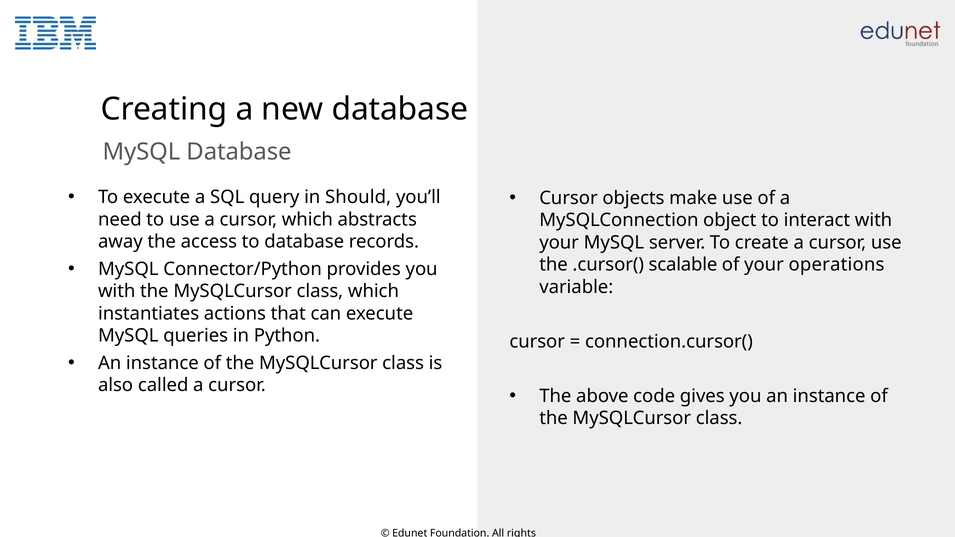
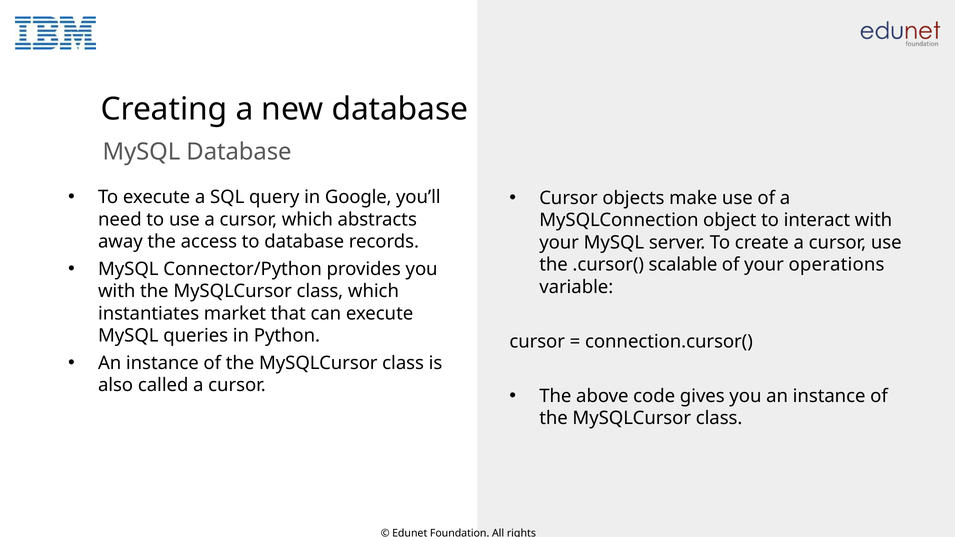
Should: Should -> Google (358, 197)
actions: actions -> market (235, 314)
